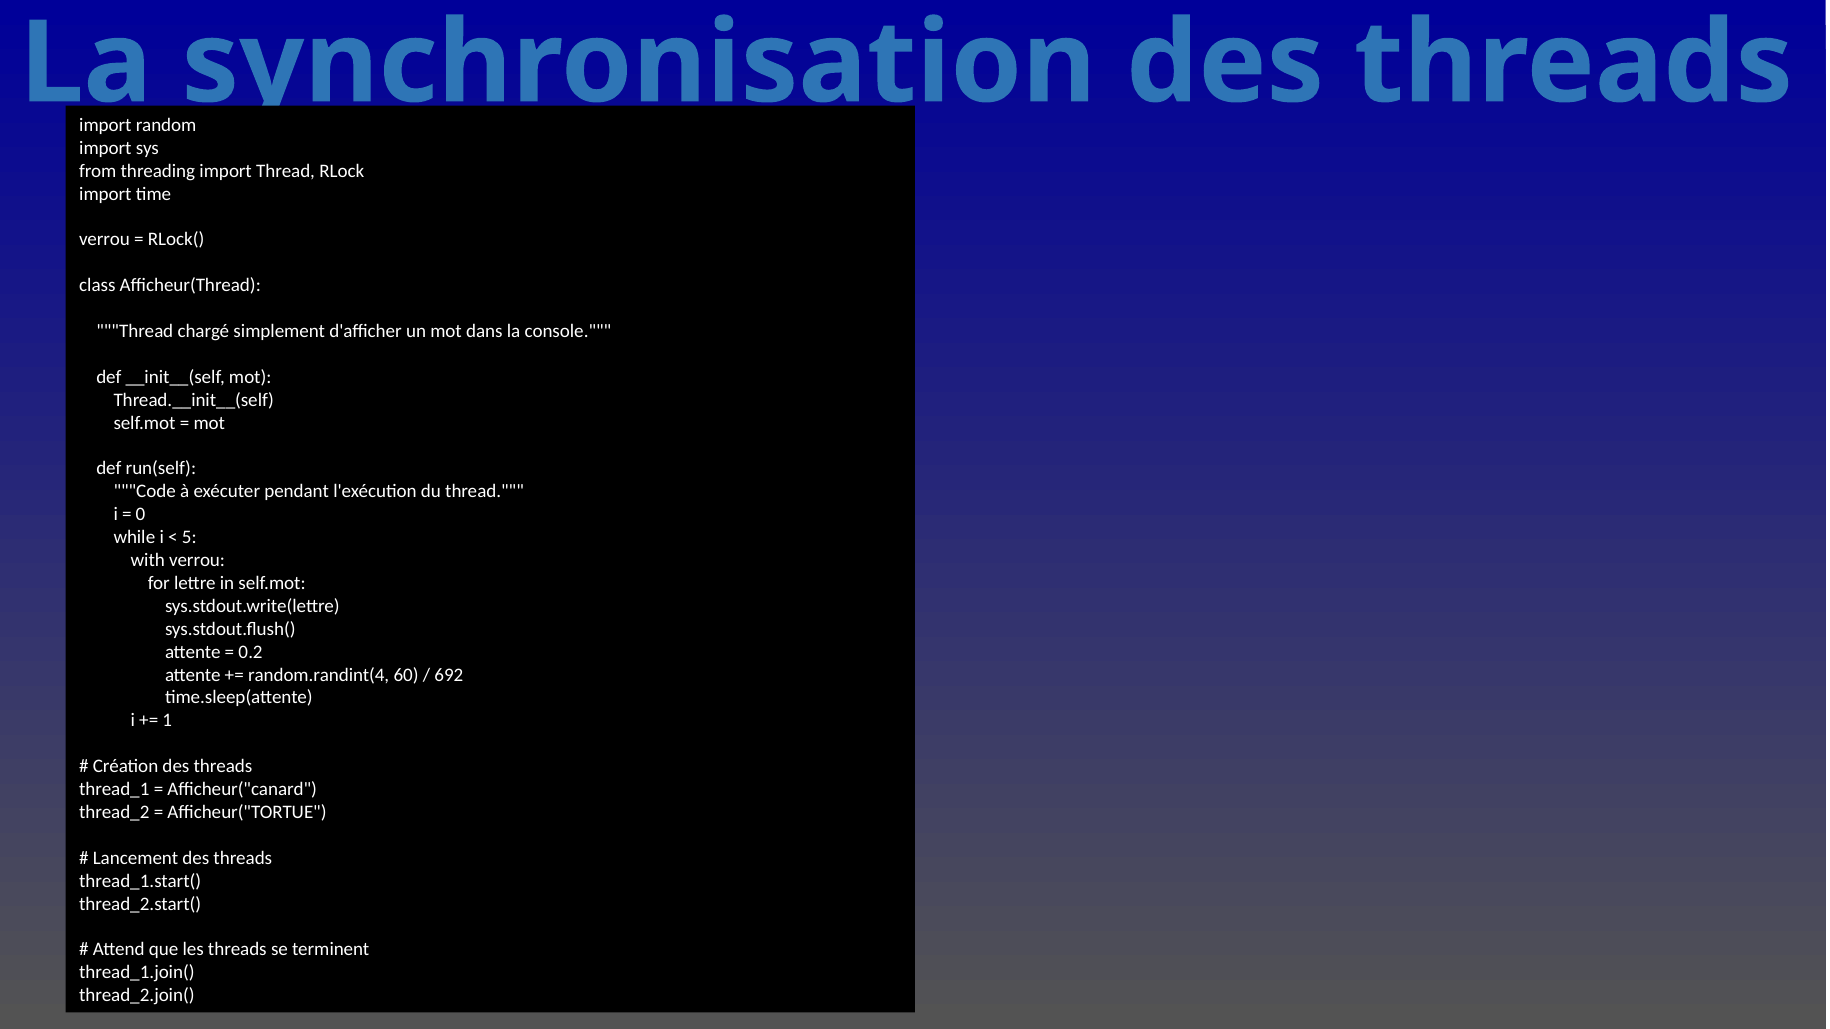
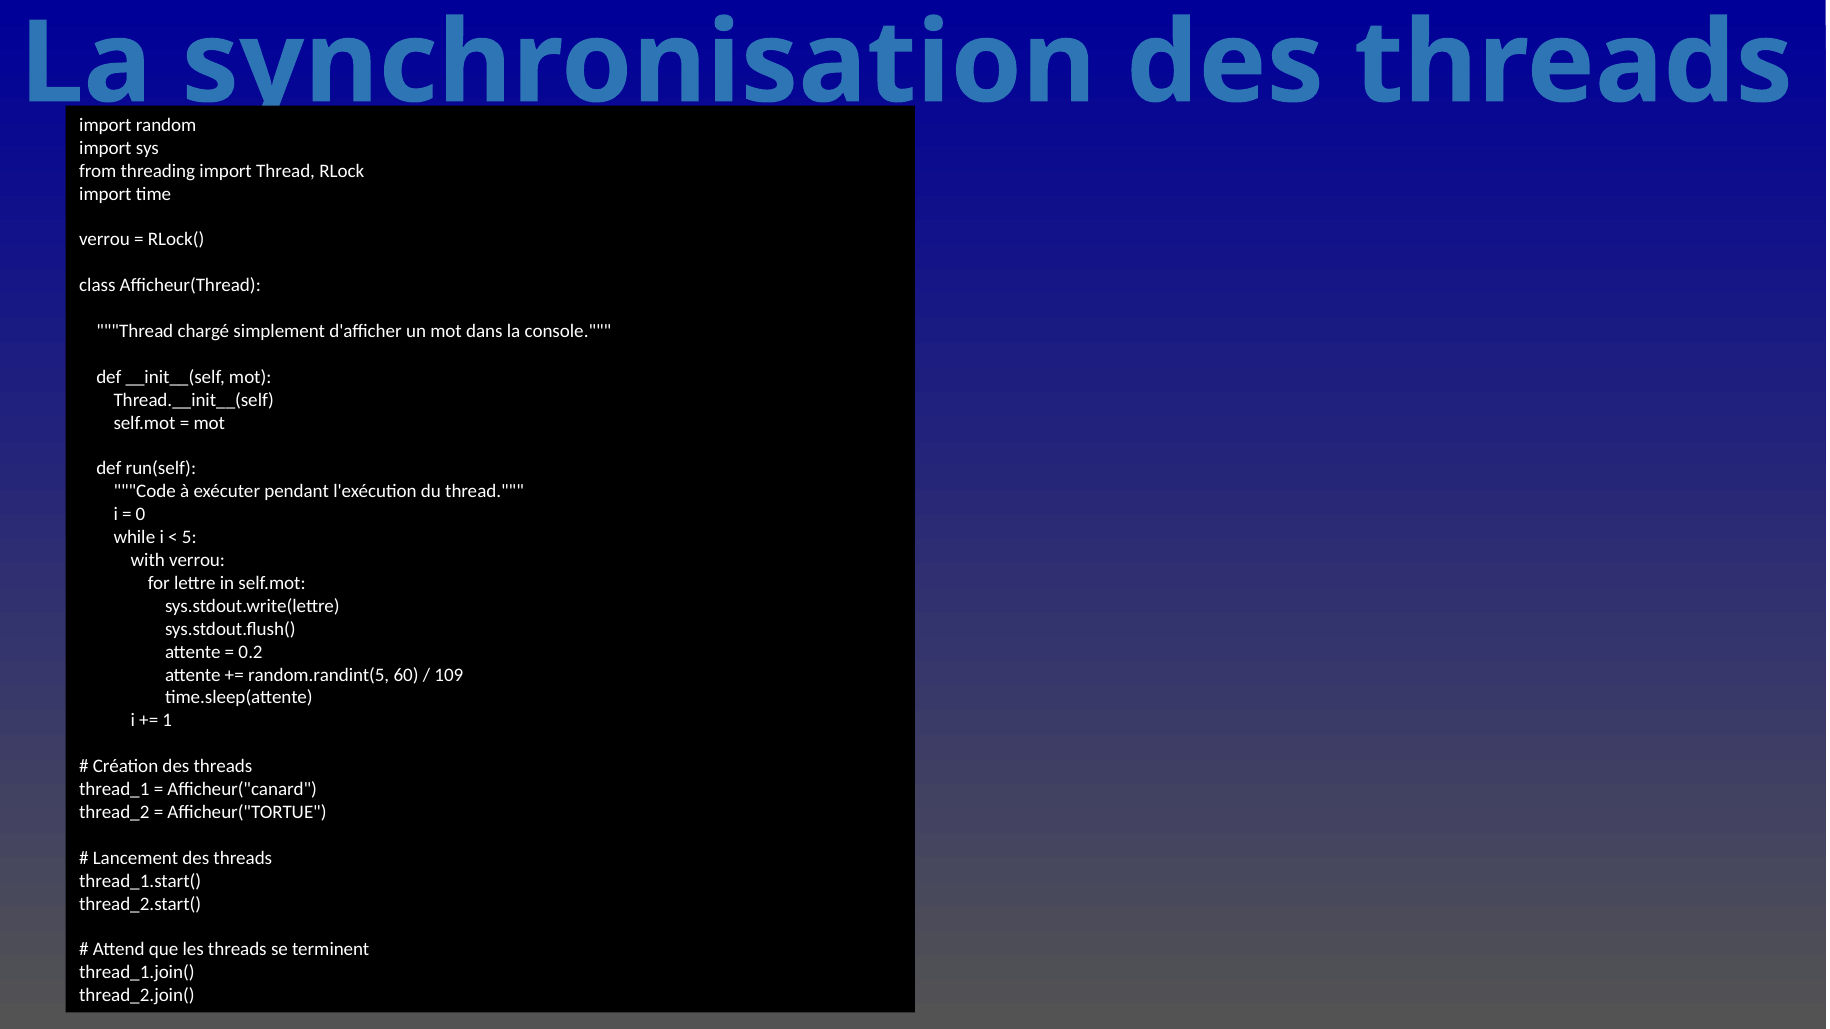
random.randint(4: random.randint(4 -> random.randint(5 (319, 675)
692: 692 -> 109 (449, 675)
